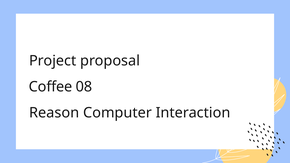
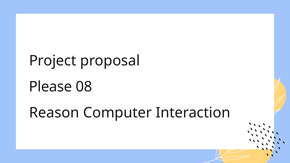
Coffee: Coffee -> Please (51, 87)
